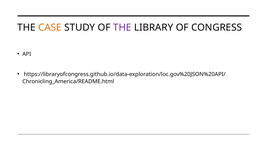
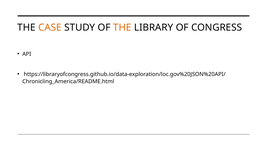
THE colour: purple -> orange (122, 28)
